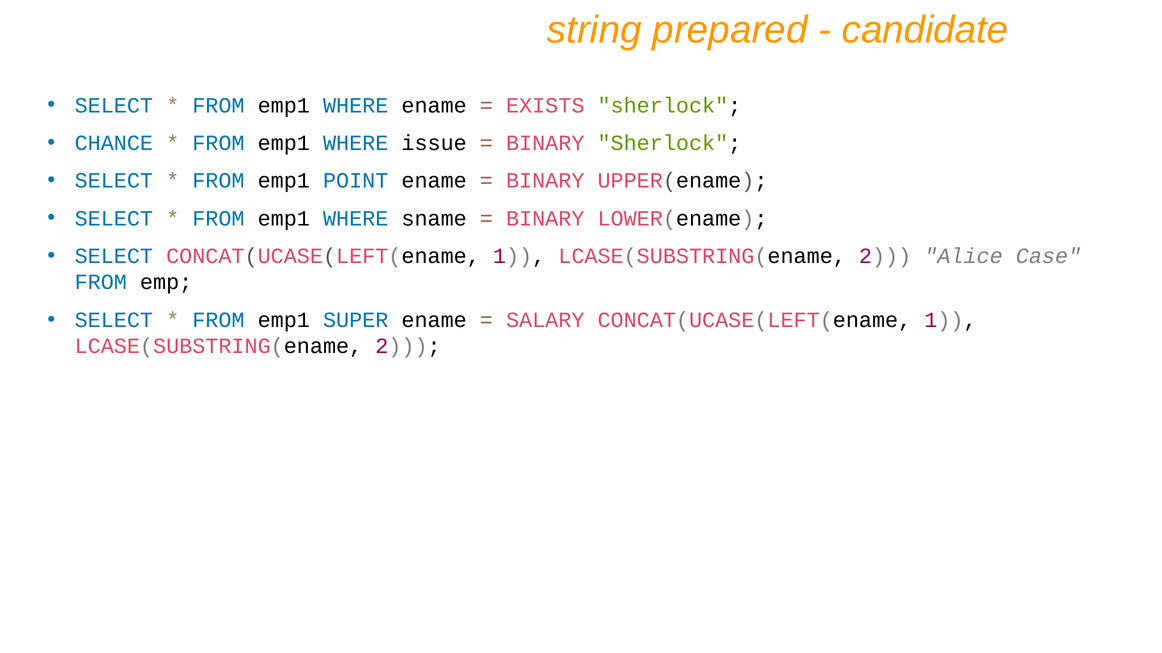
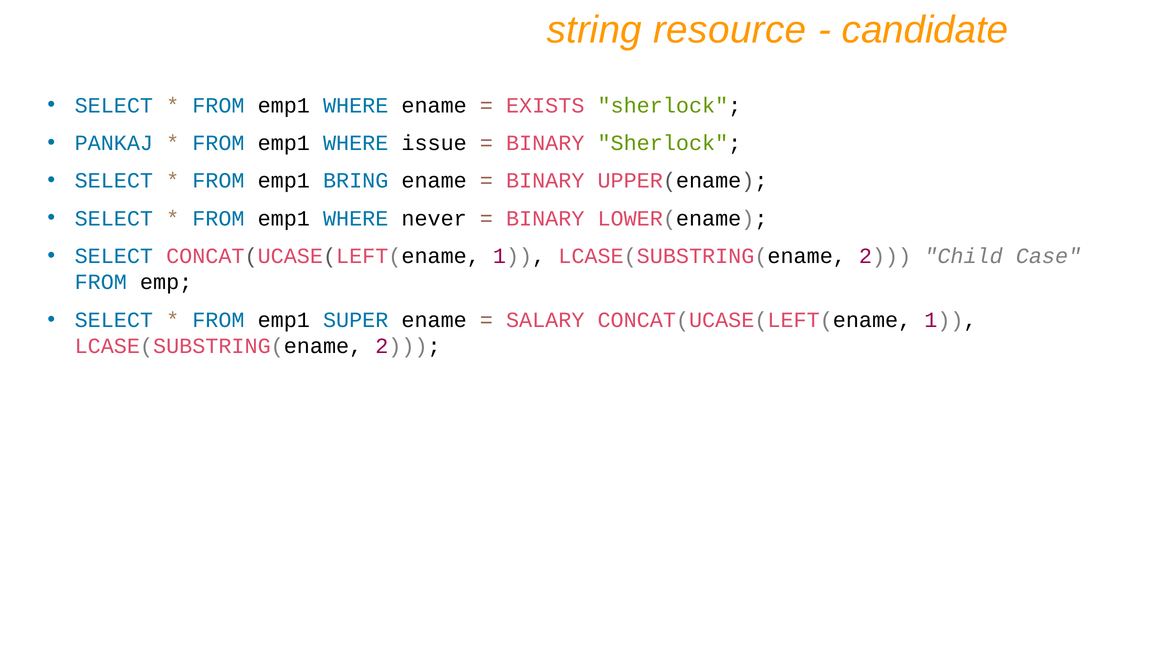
prepared: prepared -> resource (730, 30)
CHANCE: CHANCE -> PANKAJ (114, 143)
POINT: POINT -> BRING (356, 181)
sname: sname -> never (434, 219)
Alice: Alice -> Child (964, 256)
